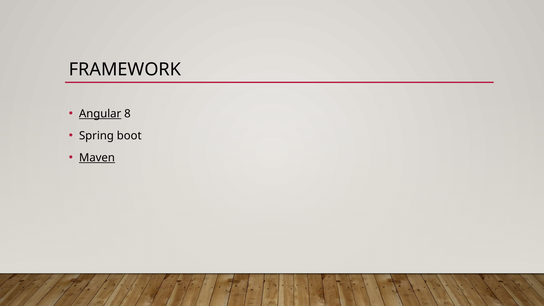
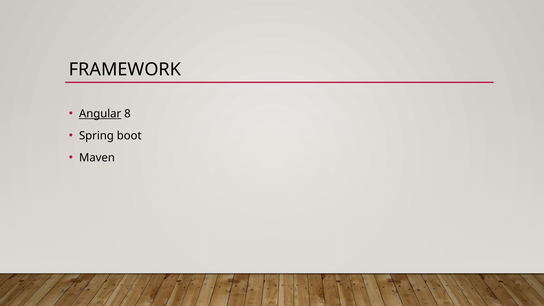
Maven underline: present -> none (97, 158)
